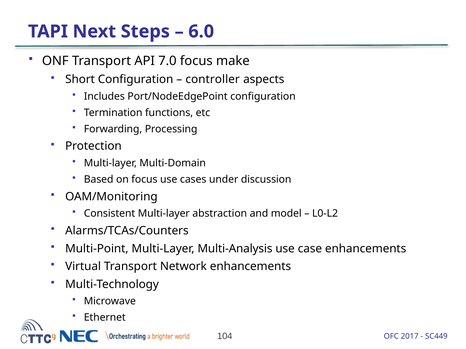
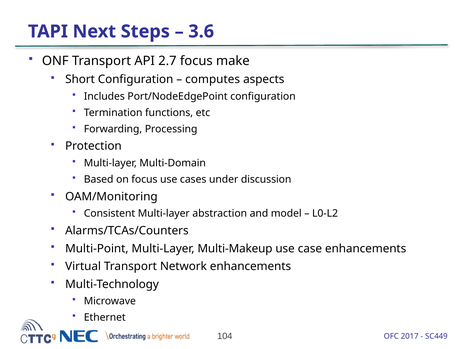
6.0: 6.0 -> 3.6 (201, 32)
7.0: 7.0 -> 2.7 (167, 61)
controller: controller -> computes (213, 80)
Multi-Analysis: Multi-Analysis -> Multi-Makeup (235, 249)
